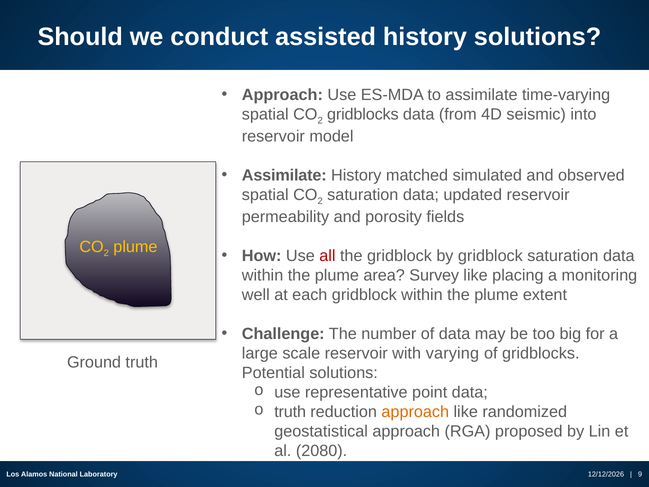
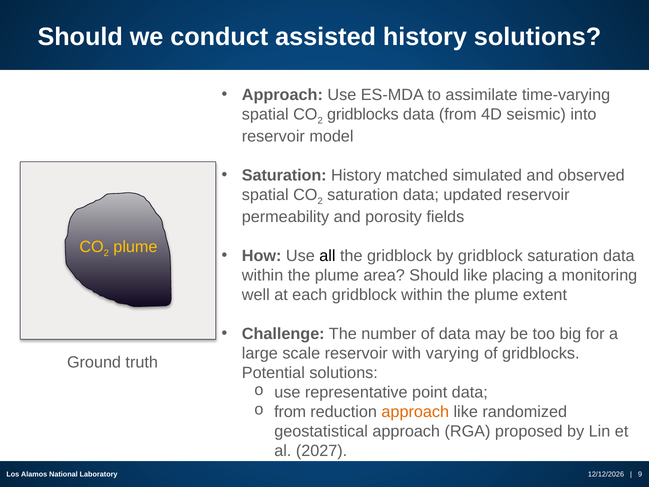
Assimilate: Assimilate -> Saturation (284, 175)
all colour: red -> black (327, 256)
area Survey: Survey -> Should (434, 275)
truth: truth -> from (290, 412)
2080: 2080 -> 2027 (322, 450)
